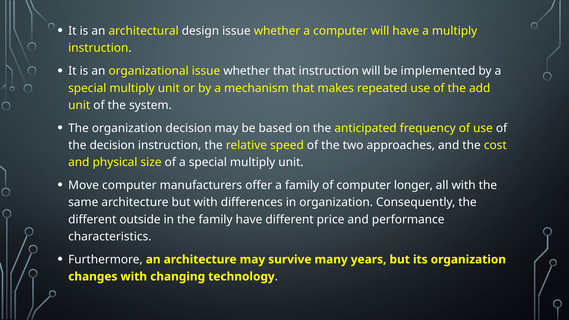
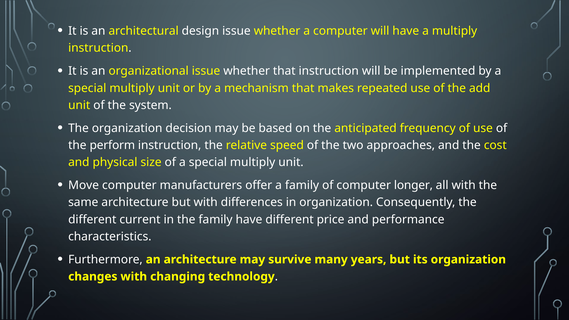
the decision: decision -> perform (112, 145)
outside: outside -> current (140, 219)
